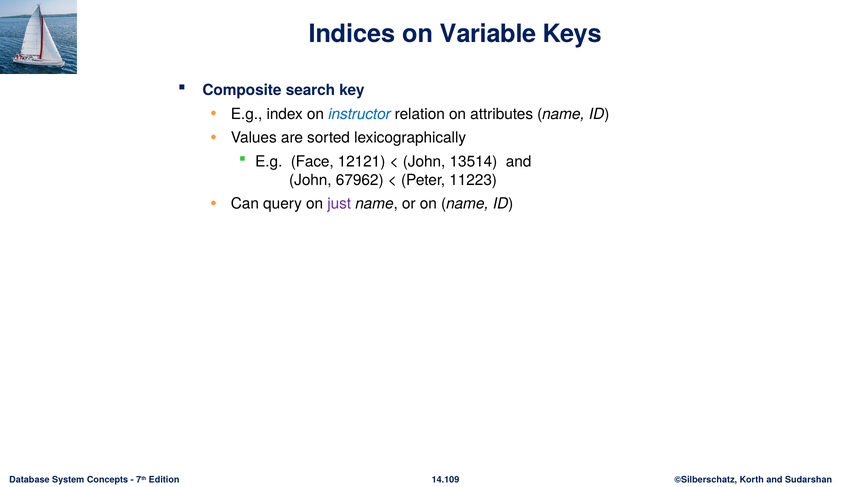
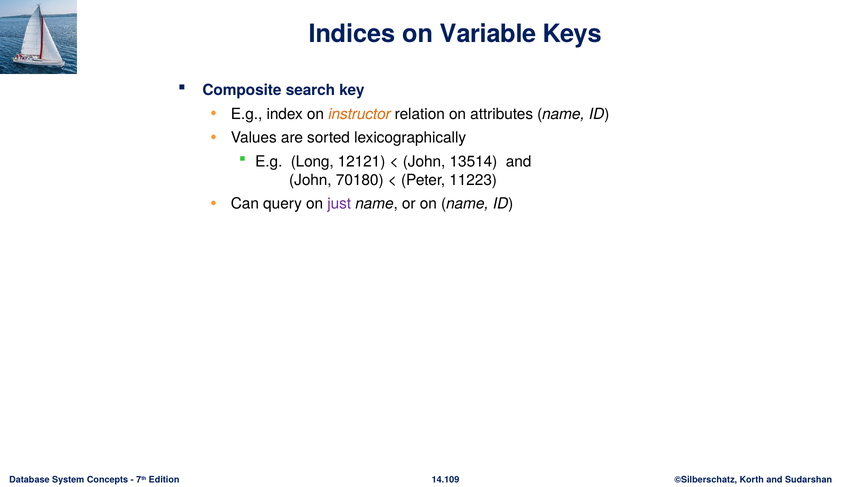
instructor colour: blue -> orange (360, 114)
Face: Face -> Long (312, 162)
67962: 67962 -> 70180 (360, 180)
